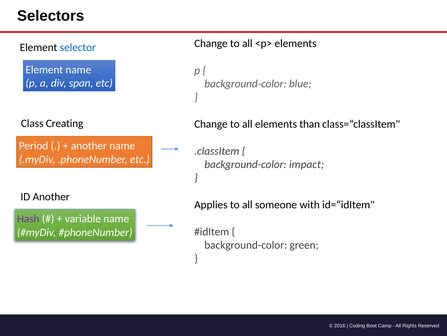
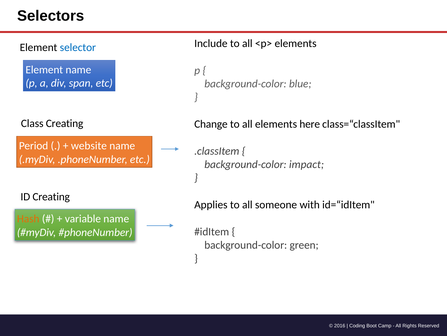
Change: Change -> Include (211, 43)
than: than -> here (310, 124)
another: another -> website (89, 146)
ID Another: Another -> Creating (51, 196)
Hash colour: purple -> orange (28, 218)
